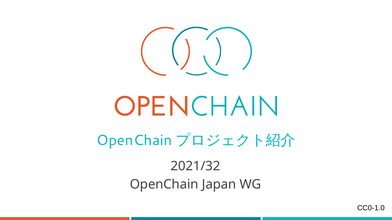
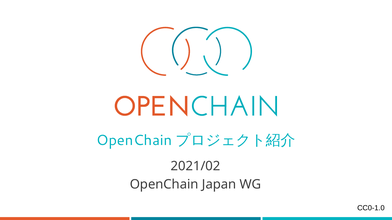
2021/32: 2021/32 -> 2021/02 (196, 166)
